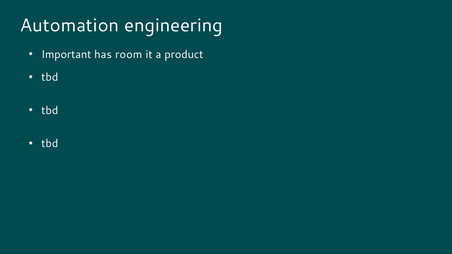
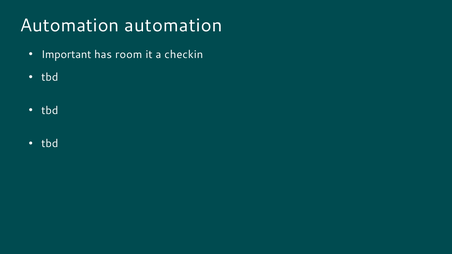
Automation engineering: engineering -> automation (173, 25)
product: product -> checkin (184, 54)
